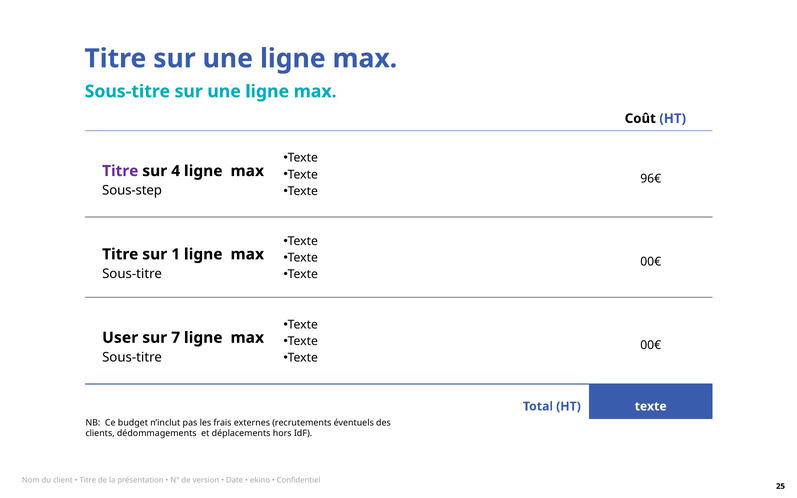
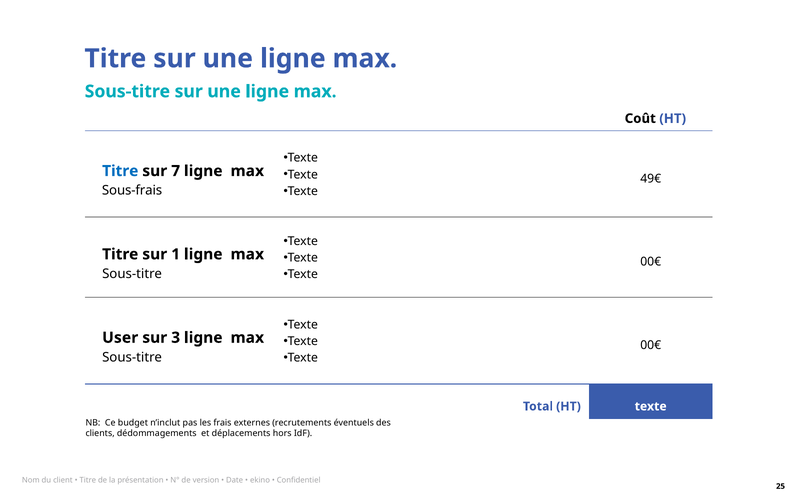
Titre colour: purple -> blue (120, 171)
4: 4 -> 7 (176, 171)
96€: 96€ -> 49€ (651, 179)
Sous-step: Sous-step -> Sous-frais (132, 191)
7: 7 -> 3 (176, 338)
